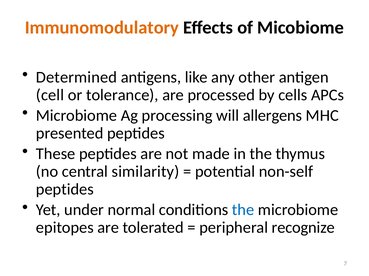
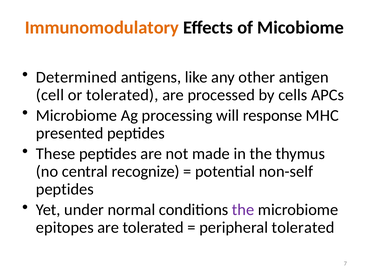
or tolerance: tolerance -> tolerated (122, 95)
allergens: allergens -> response (273, 116)
similarity: similarity -> recognize (146, 172)
the colour: blue -> purple (243, 210)
peripheral recognize: recognize -> tolerated (303, 228)
